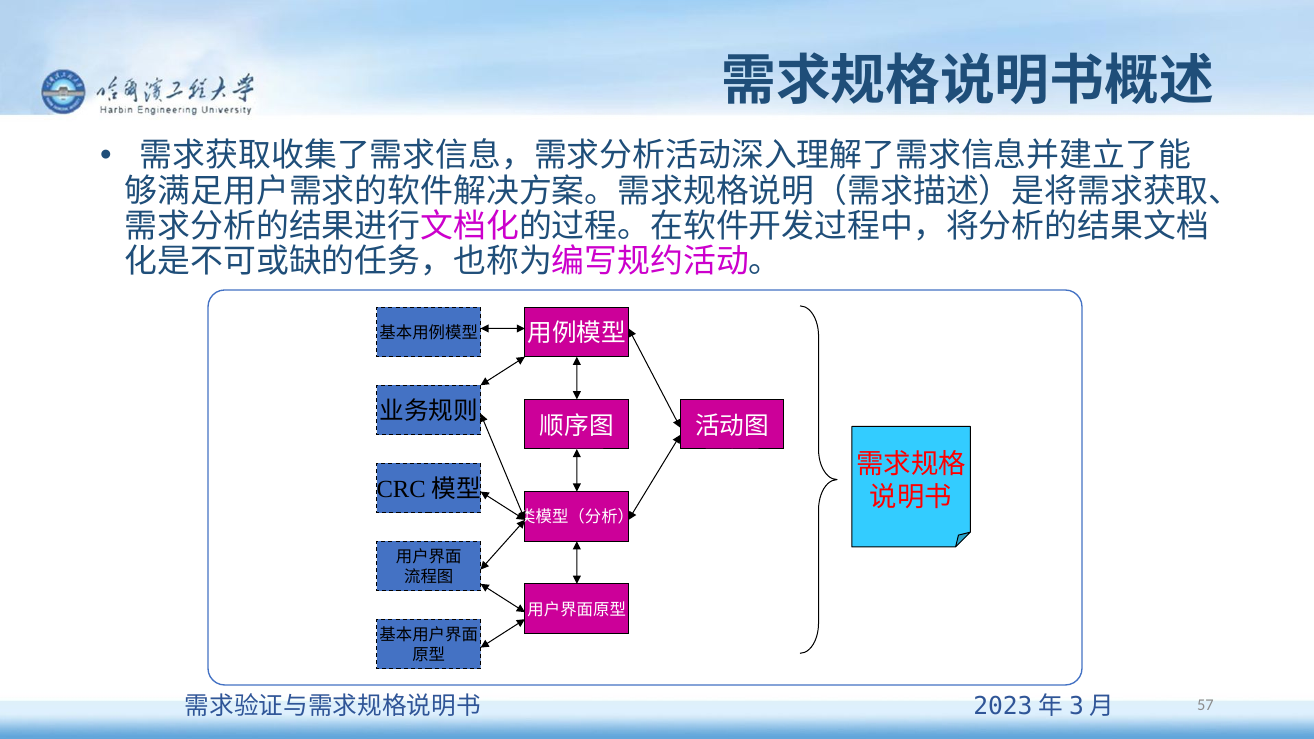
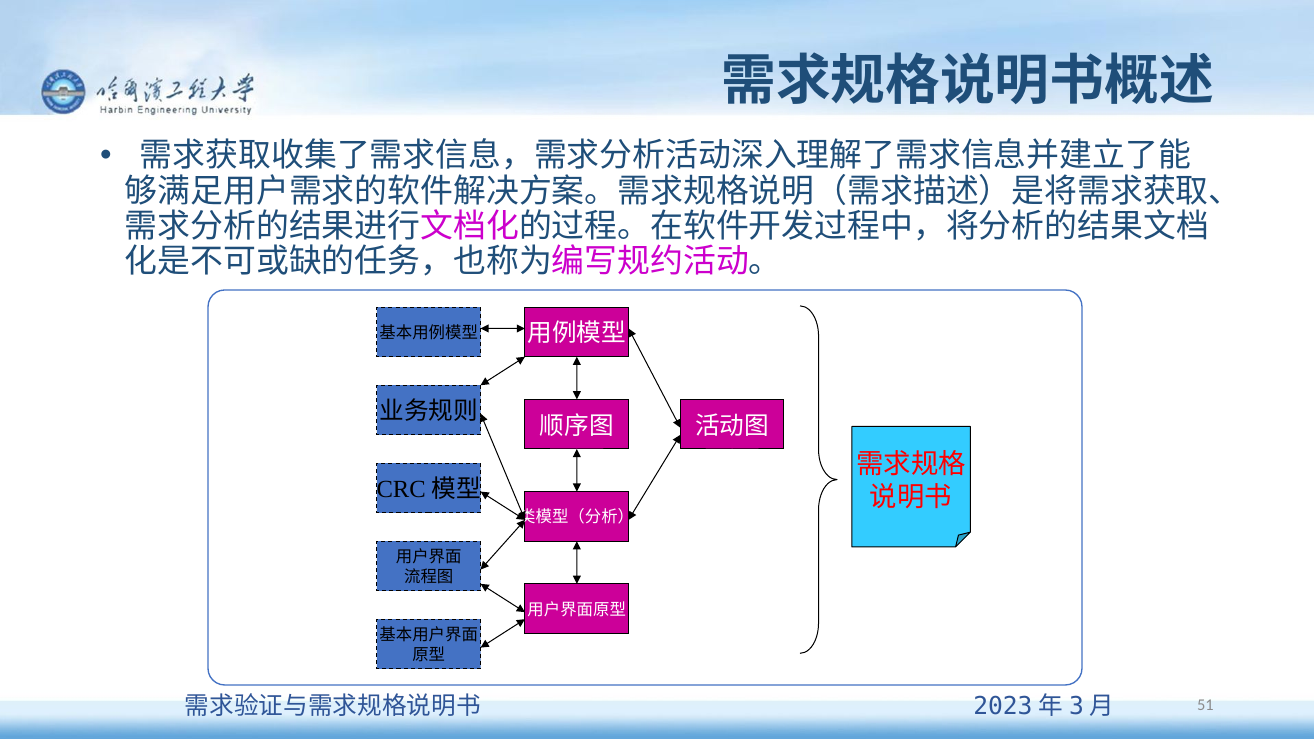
57: 57 -> 51 (1205, 706)
